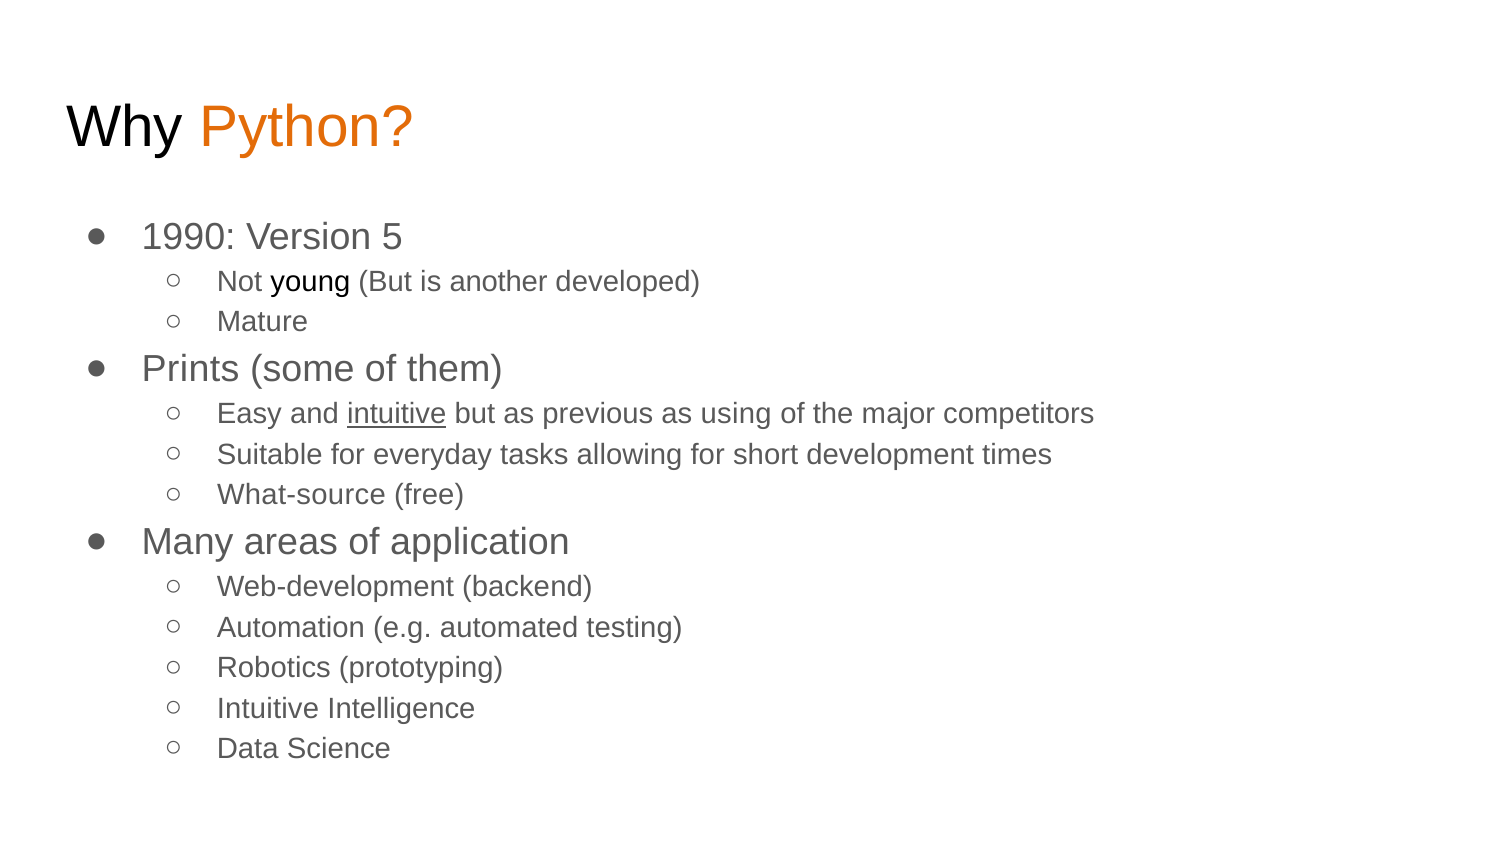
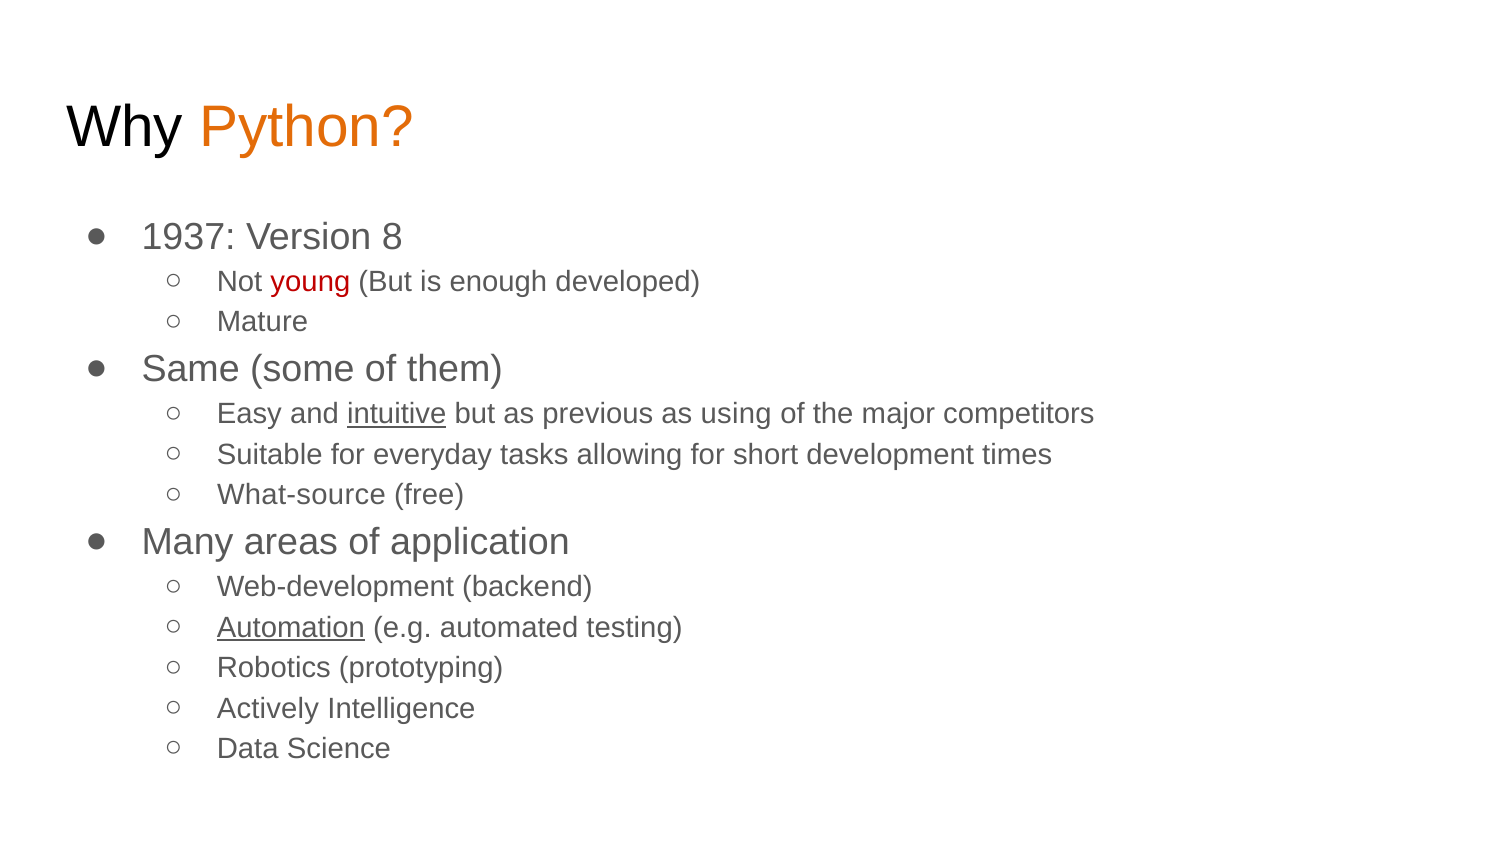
1990: 1990 -> 1937 (189, 237)
5: 5 -> 8 (392, 237)
young colour: black -> red (310, 281)
another: another -> enough (498, 281)
Prints: Prints -> Same (191, 369)
Automation underline: none -> present (291, 627)
Intuitive: Intuitive -> Actively (268, 708)
